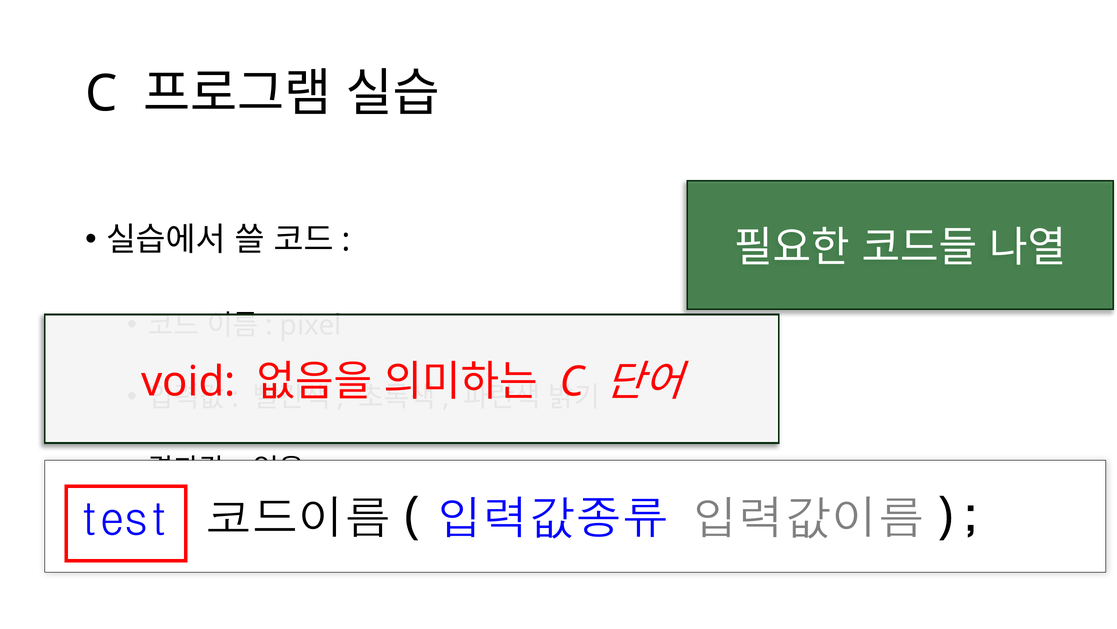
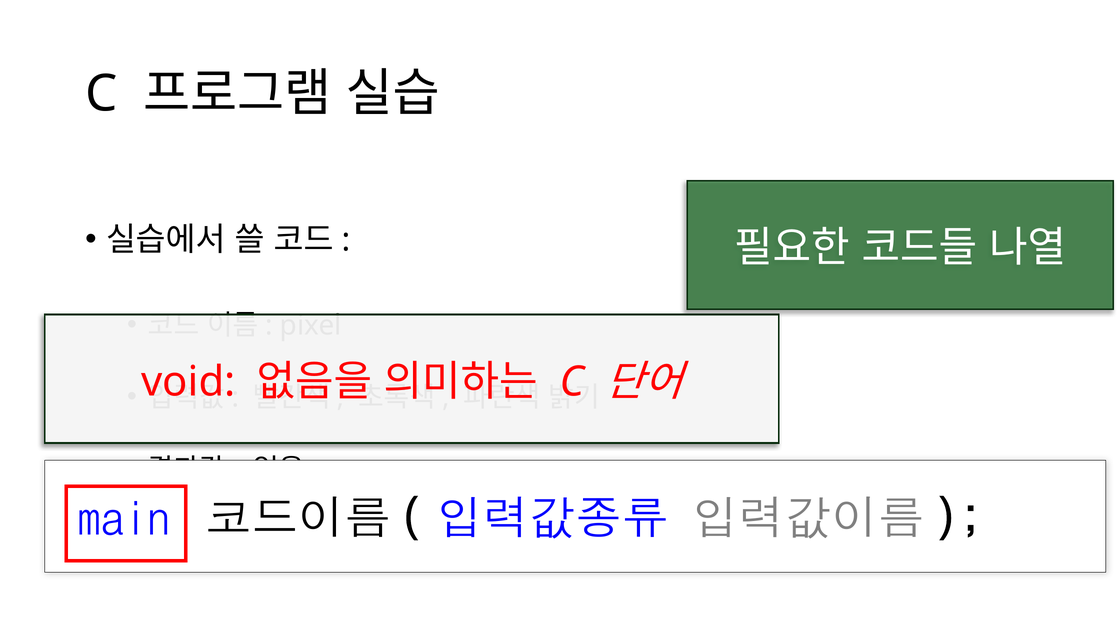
test: test -> main (124, 519)
